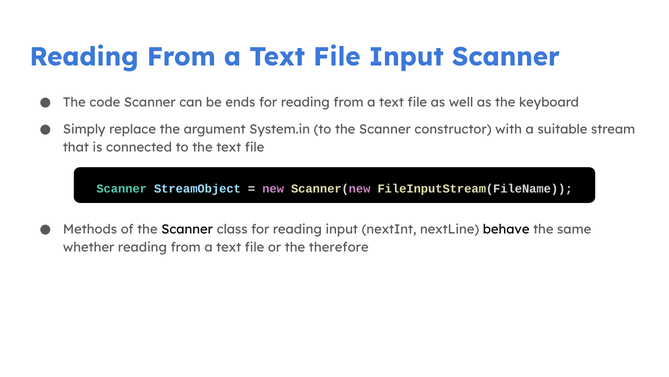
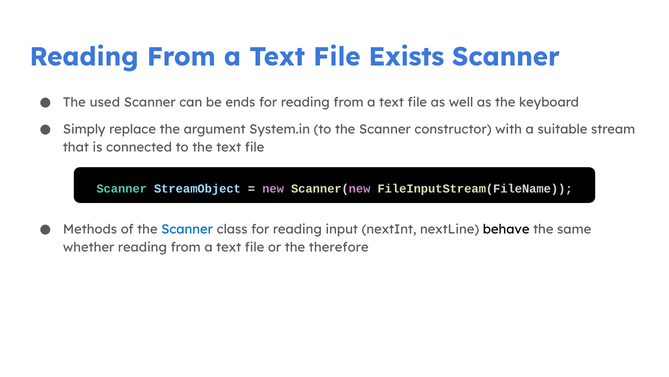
File Input: Input -> Exists (406, 57)
code: code -> used (105, 102)
Scanner colour: black -> blue (187, 229)
